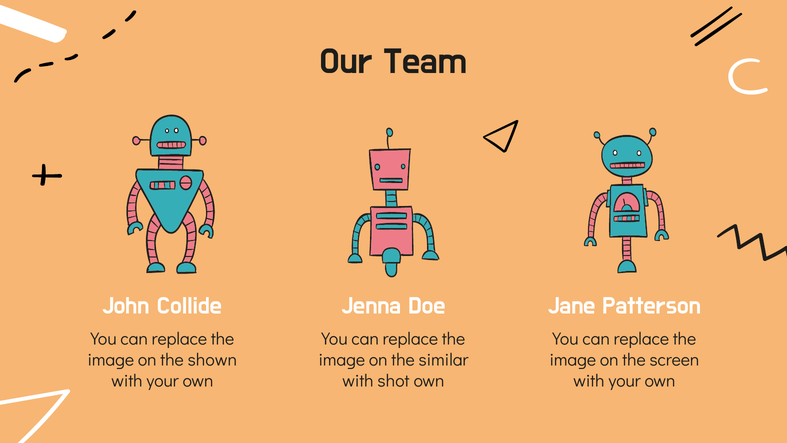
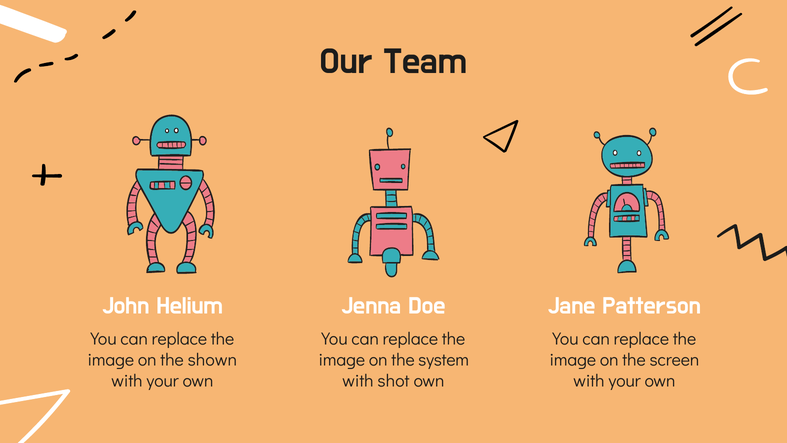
Collide: Collide -> Helium (190, 306)
similar: similar -> system (444, 360)
